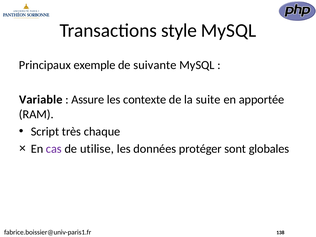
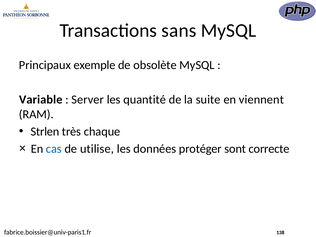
style: style -> sans (179, 31)
suivante: suivante -> obsolète (155, 65)
Assure: Assure -> Server (88, 100)
contexte: contexte -> quantité (145, 100)
apportée: apportée -> viennent (261, 100)
Script: Script -> Strlen (45, 132)
cas colour: purple -> blue (54, 149)
globales: globales -> correcte (269, 149)
